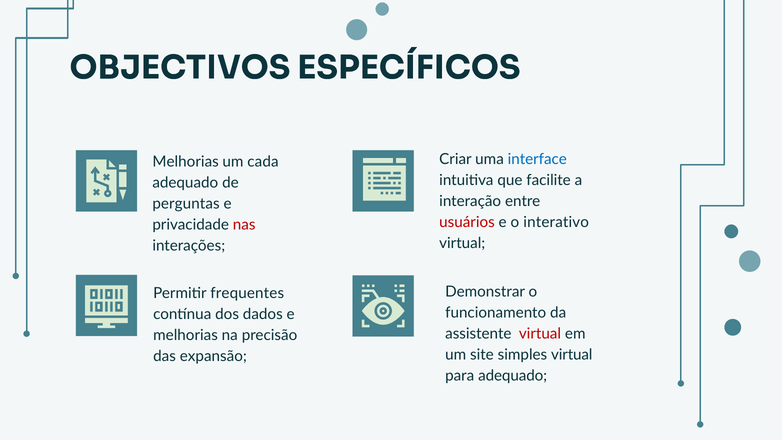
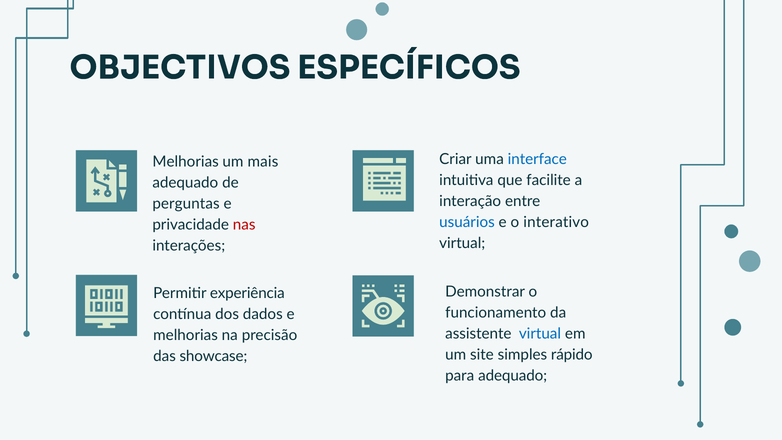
cada: cada -> mais (263, 162)
usuários colour: red -> blue (467, 222)
frequentes: frequentes -> experiência (247, 293)
virtual colour: red -> blue (540, 334)
simples virtual: virtual -> rápido (572, 355)
expansão: expansão -> showcase (213, 356)
